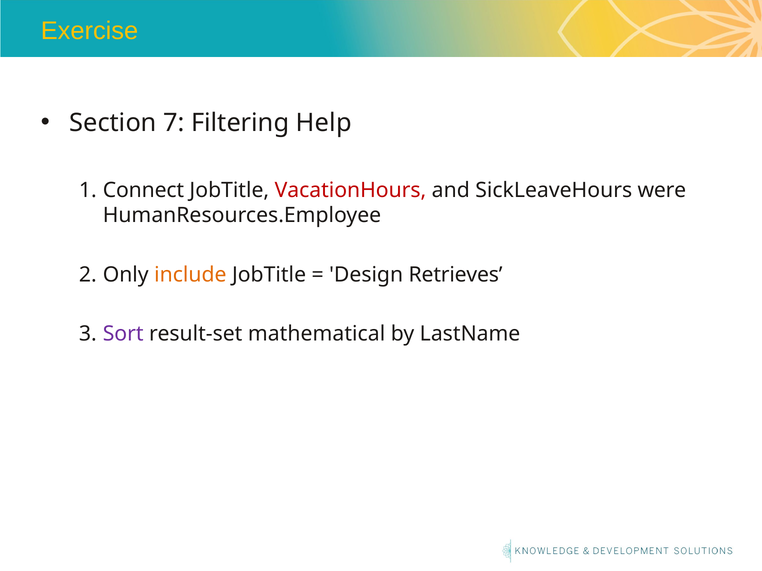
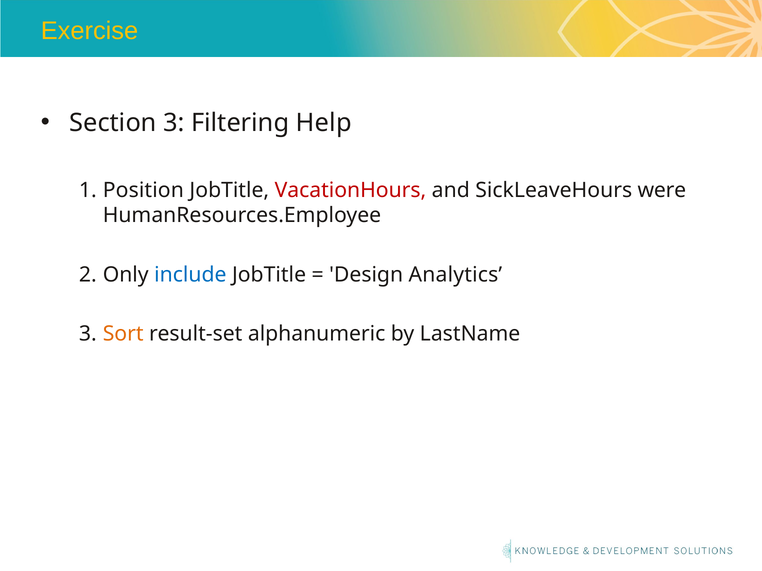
Section 7: 7 -> 3 (174, 123)
Connect: Connect -> Position (143, 190)
include colour: orange -> blue (190, 275)
Retrieves: Retrieves -> Analytics (455, 275)
Sort colour: purple -> orange (123, 334)
mathematical: mathematical -> alphanumeric (317, 334)
